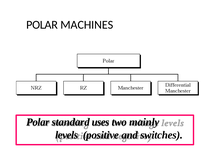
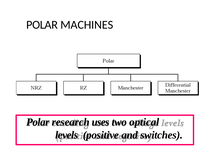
standard: standard -> research (71, 121)
mainly: mainly -> optical (144, 121)
